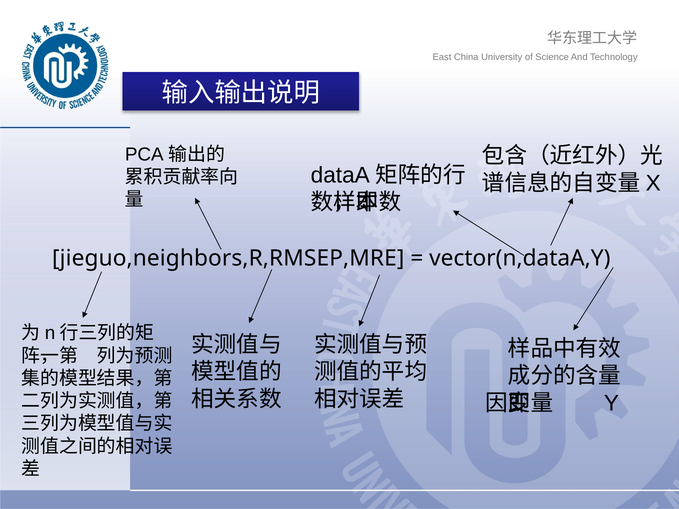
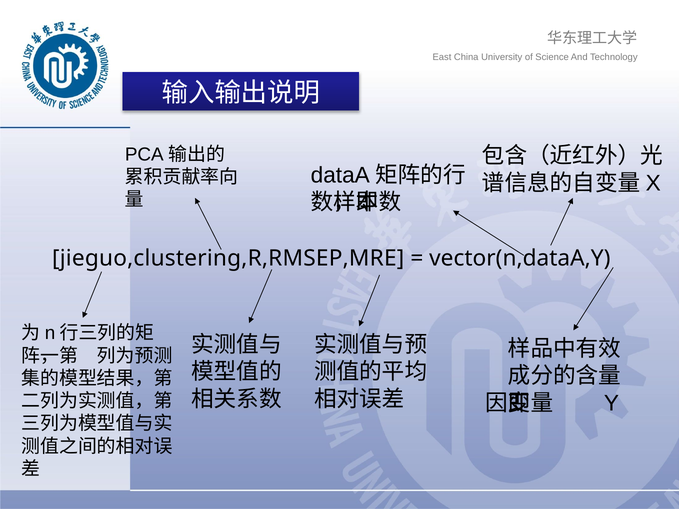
jieguo,neighbors,R,RMSEP,MRE: jieguo,neighbors,R,RMSEP,MRE -> jieguo,clustering,R,RMSEP,MRE (228, 258)
